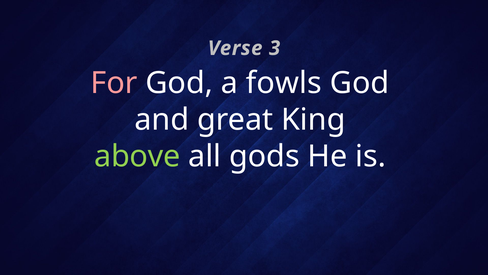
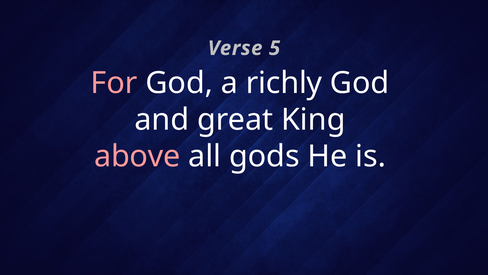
3: 3 -> 5 (275, 48)
fowls: fowls -> richly (284, 83)
above colour: light green -> pink (137, 156)
